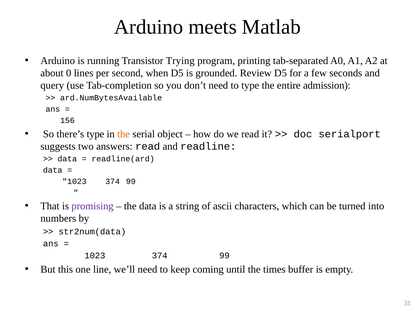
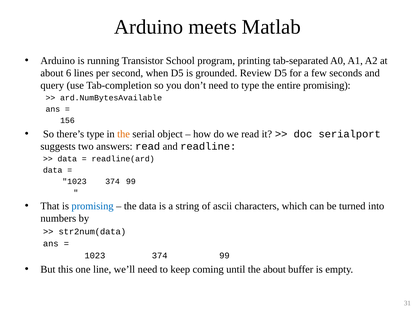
Trying: Trying -> School (180, 61)
0: 0 -> 6 (69, 73)
entire admission: admission -> promising (327, 86)
promising colour: purple -> blue (93, 206)
the times: times -> about (274, 270)
